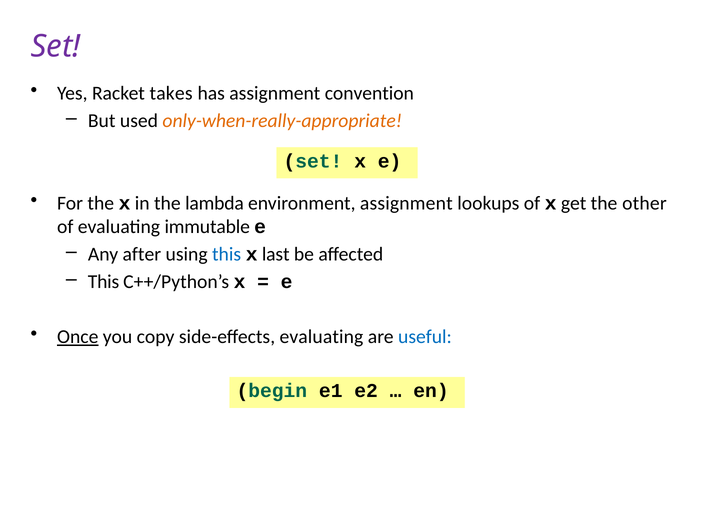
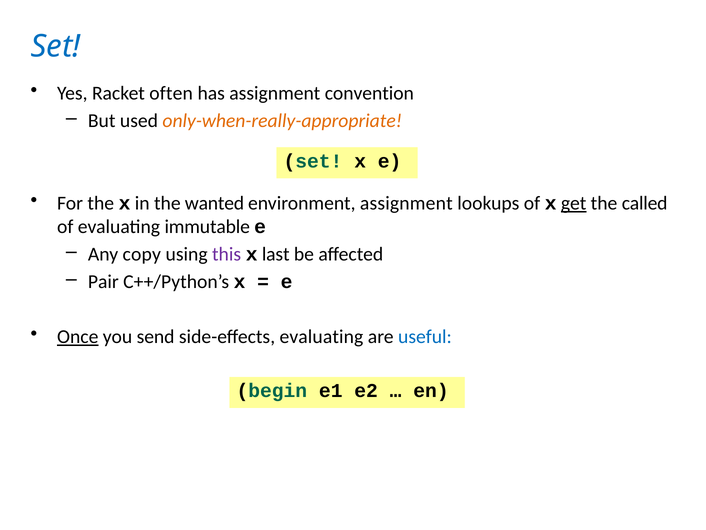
Set colour: purple -> blue (56, 46)
takes: takes -> often (171, 93)
lambda: lambda -> wanted (215, 203)
get underline: none -> present (574, 203)
other: other -> called (645, 203)
after: after -> copy (142, 254)
this colour: blue -> purple (227, 254)
This: This -> Pair (103, 282)
copy: copy -> send (156, 336)
